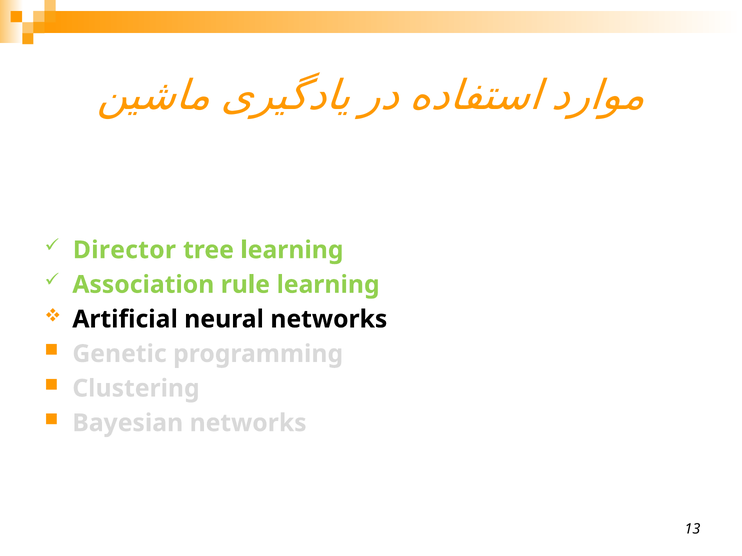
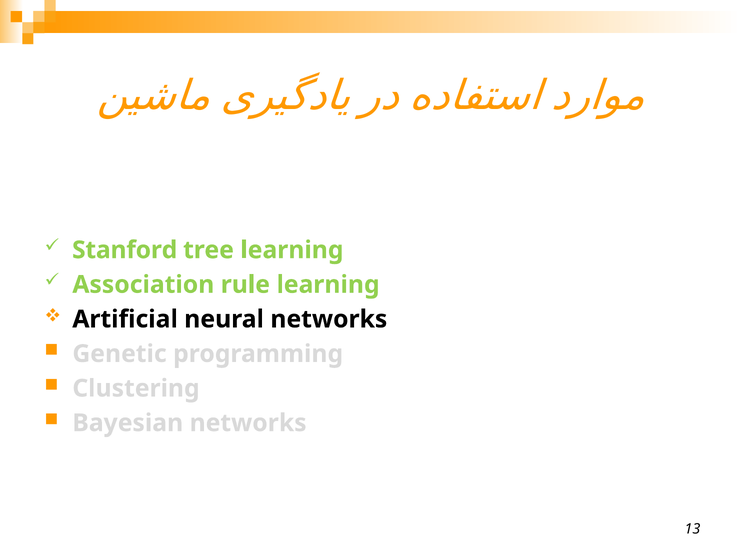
Director: Director -> Stanford (125, 250)
